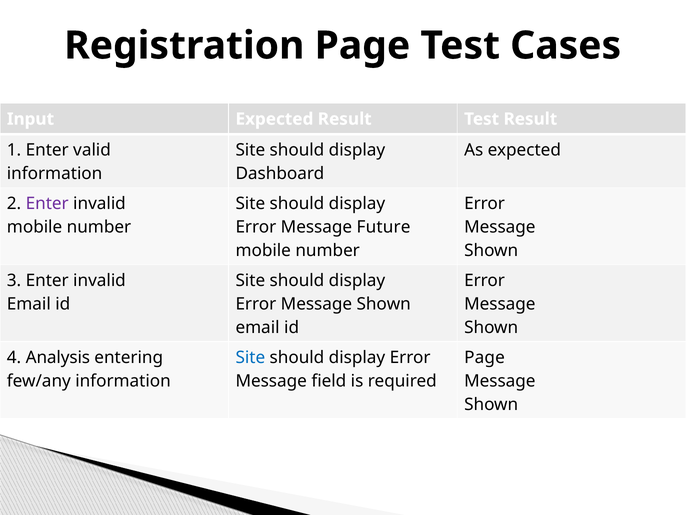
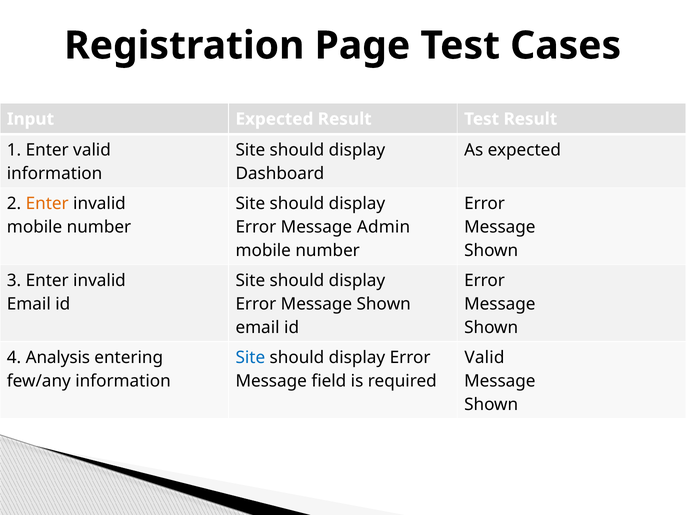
Enter colour: purple -> orange (47, 204)
Future: Future -> Admin (384, 227)
Page: Page -> Valid (484, 357)
